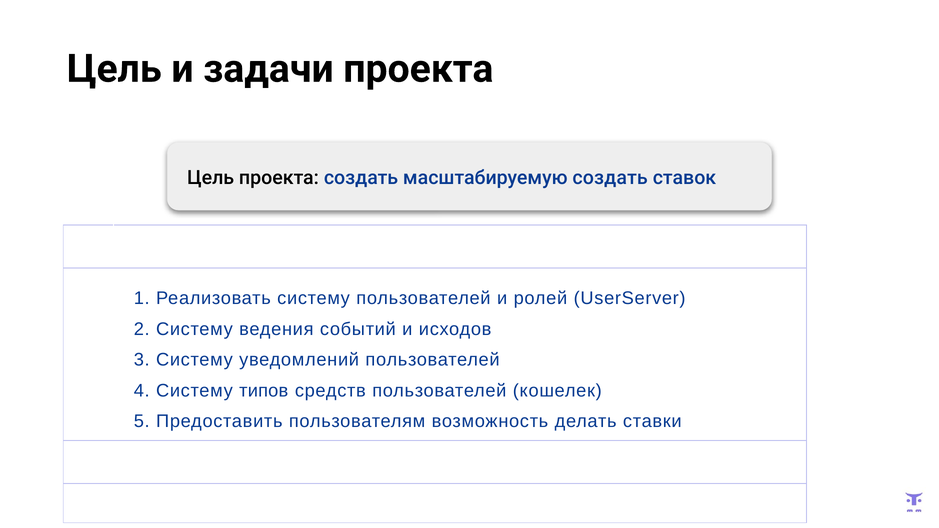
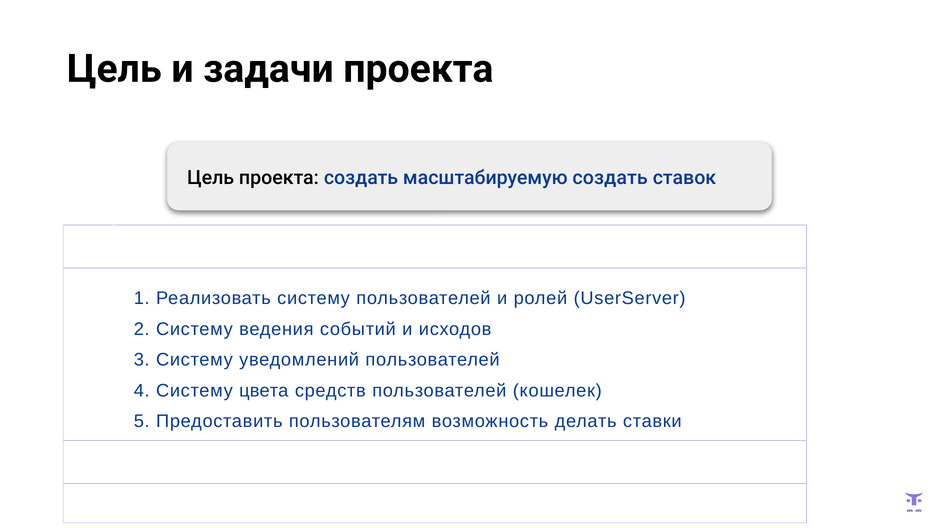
типов: типов -> цвета (264, 391)
